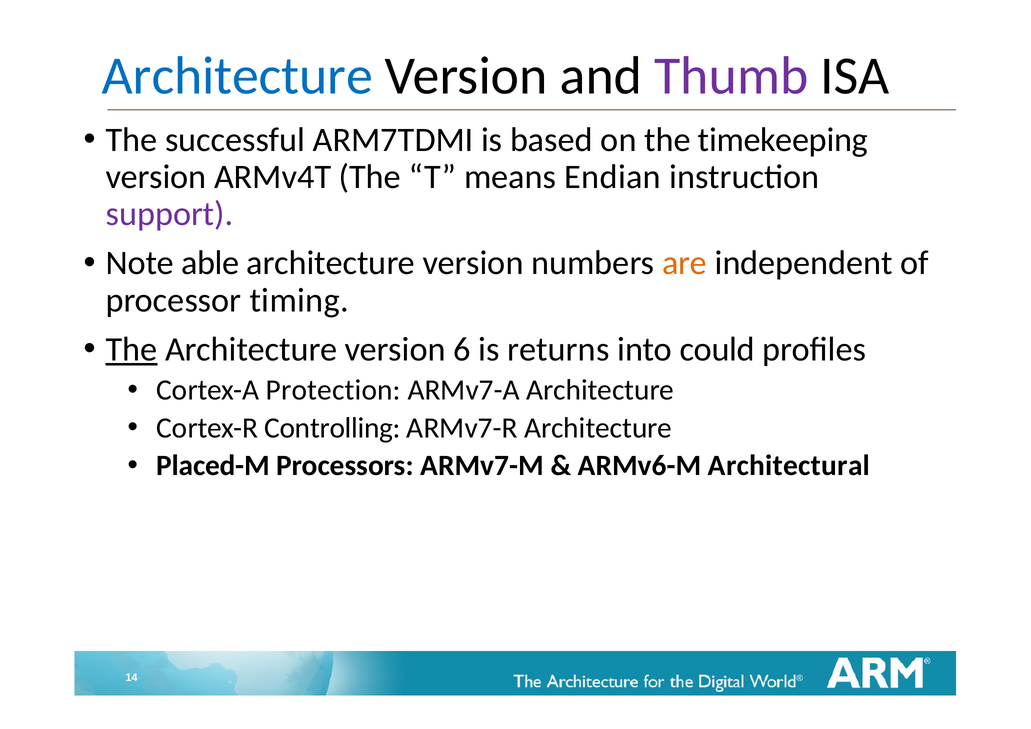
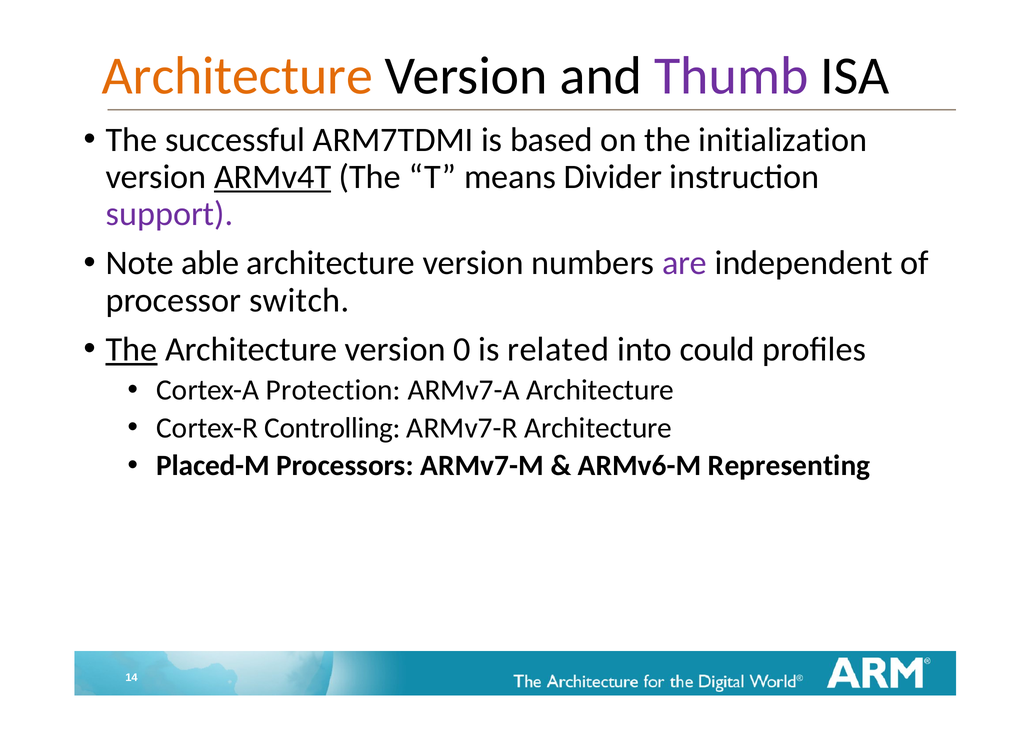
Architecture colour: blue -> orange (237, 76)
timekeeping: timekeeping -> initialization (783, 140)
ARMv4T underline: none -> present (273, 177)
Endian: Endian -> Divider (613, 177)
are colour: orange -> purple (685, 263)
timing: timing -> switch (299, 300)
6: 6 -> 0 (462, 349)
returns: returns -> related (558, 349)
Architectural: Architectural -> Representing (789, 465)
